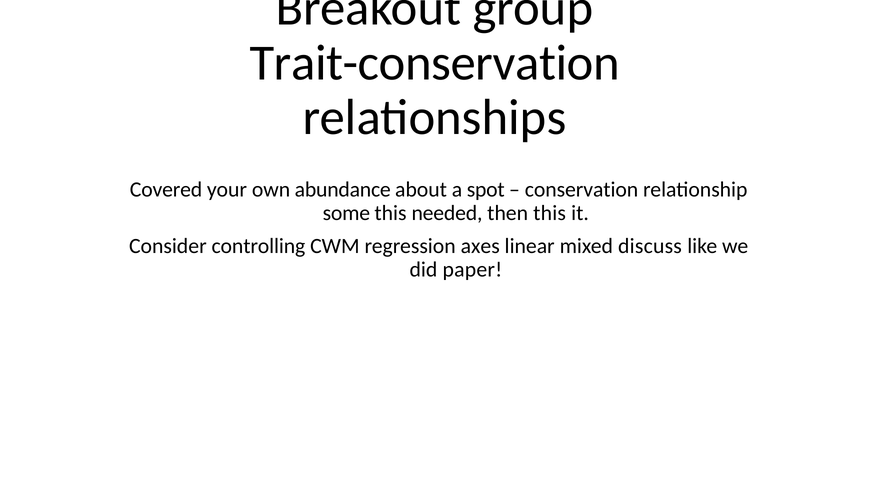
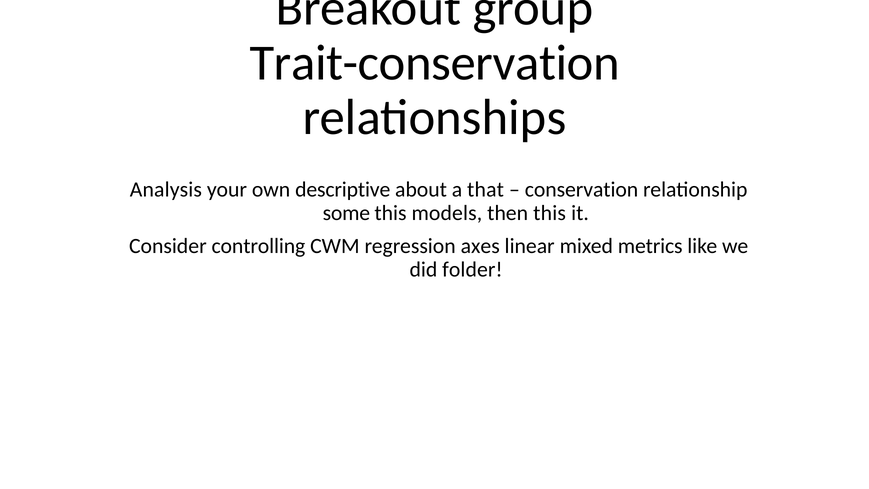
Covered: Covered -> Analysis (166, 190)
abundance: abundance -> descriptive (343, 190)
spot: spot -> that (486, 190)
needed: needed -> models (447, 213)
discuss: discuss -> metrics (650, 246)
paper: paper -> folder (472, 270)
